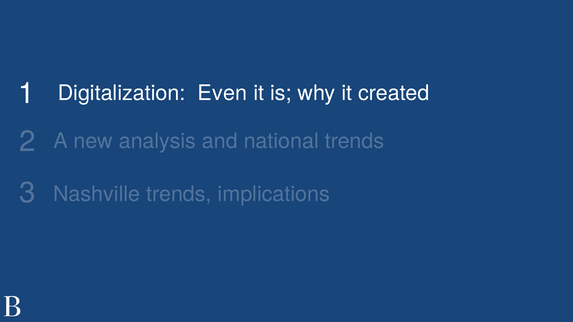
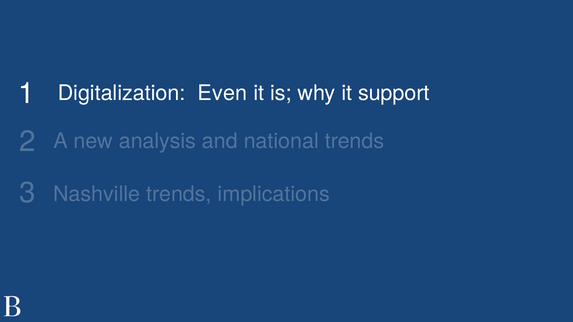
created: created -> support (394, 93)
